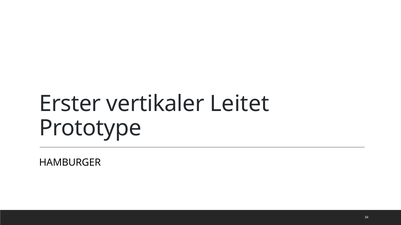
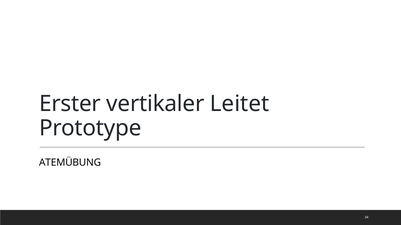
HAMBURGER: HAMBURGER -> ATEMÜBUNG (70, 163)
